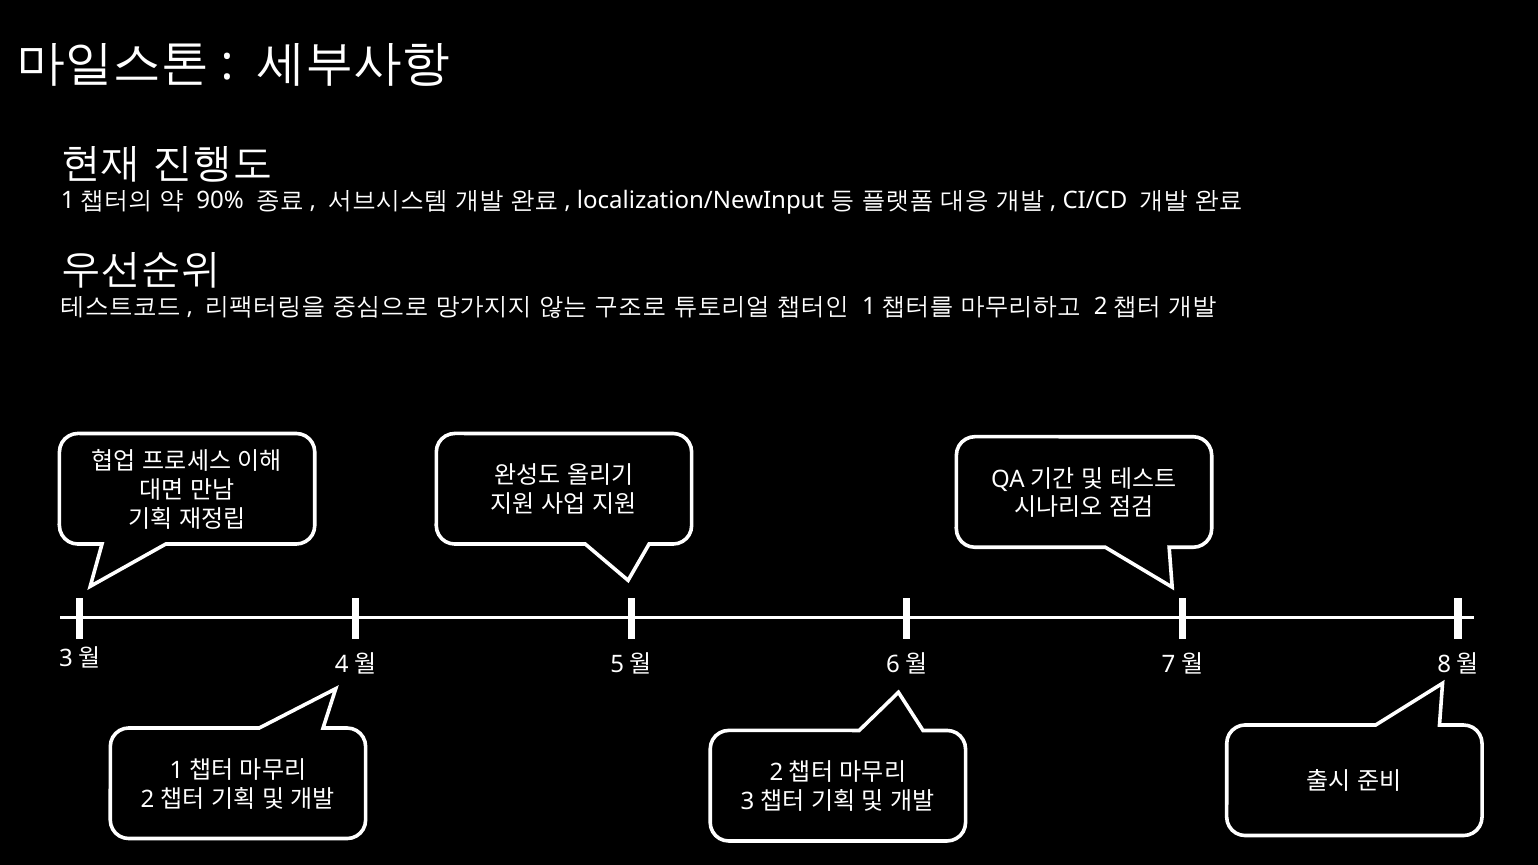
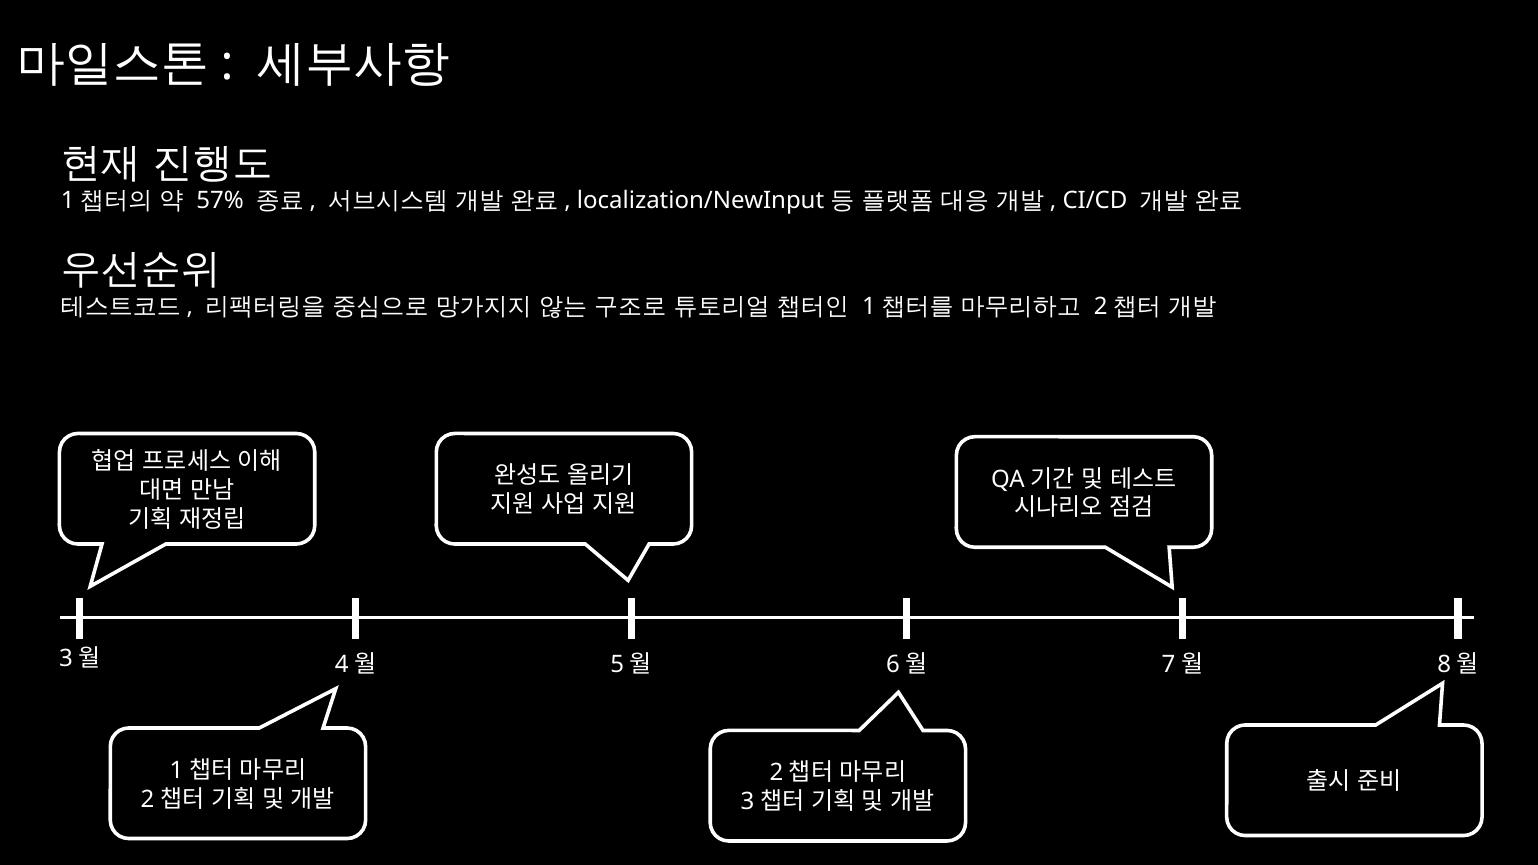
90%: 90% -> 57% (220, 201)
